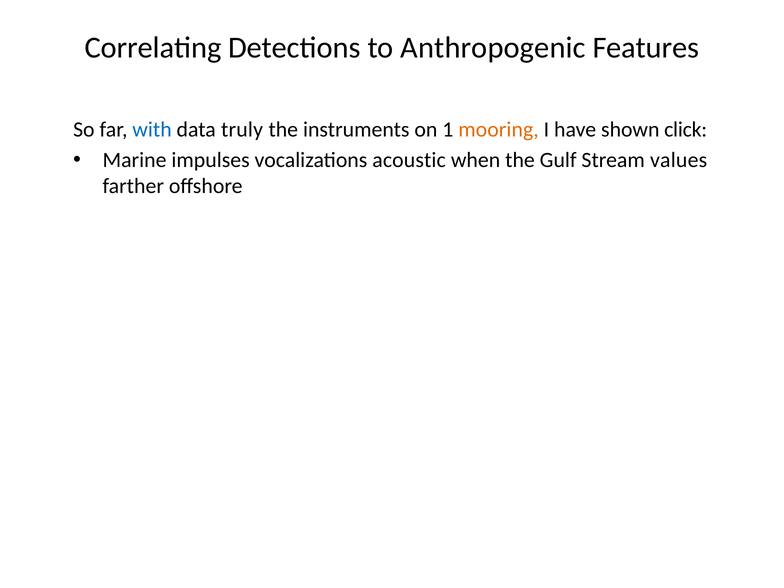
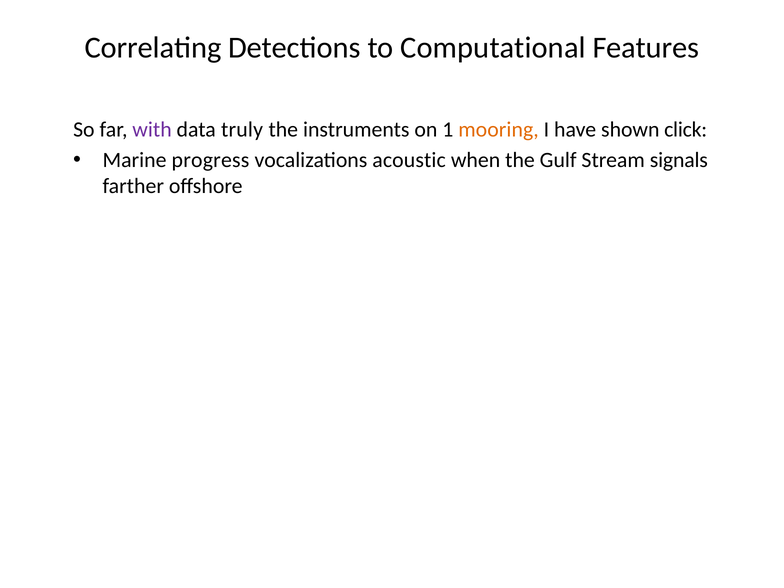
Anthropogenic: Anthropogenic -> Computational (493, 48)
with colour: blue -> purple (152, 130)
impulses: impulses -> progress (210, 160)
values: values -> signals (679, 160)
